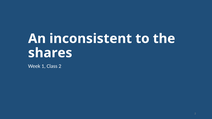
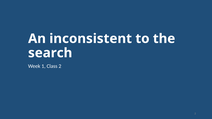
shares: shares -> search (50, 53)
